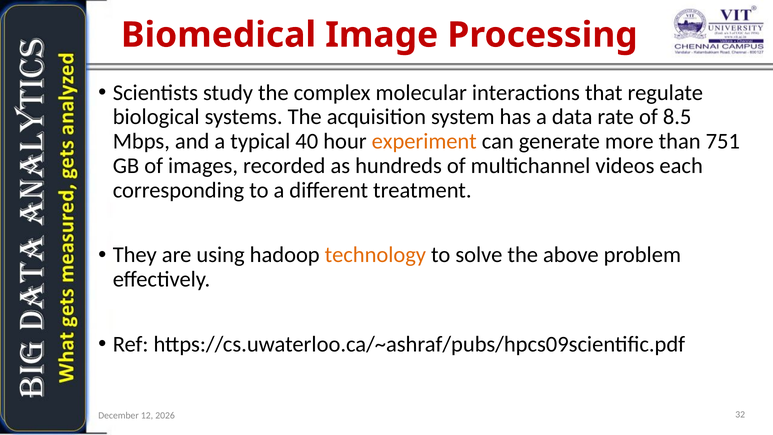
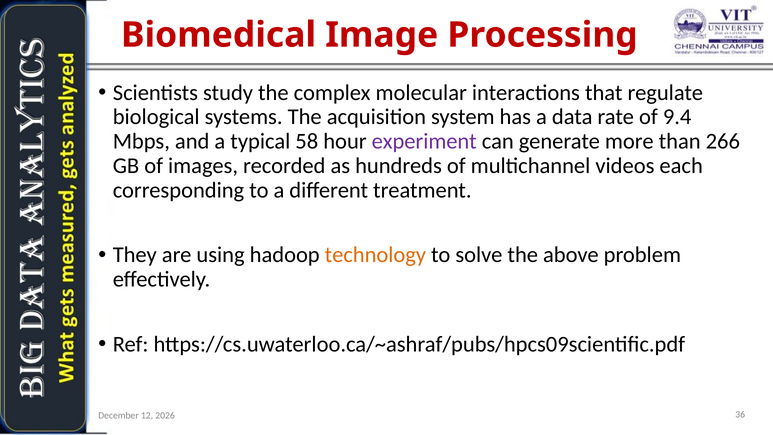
8.5: 8.5 -> 9.4 (677, 117)
40: 40 -> 58 (307, 141)
experiment colour: orange -> purple (424, 141)
751: 751 -> 266 (723, 141)
32: 32 -> 36 (740, 415)
